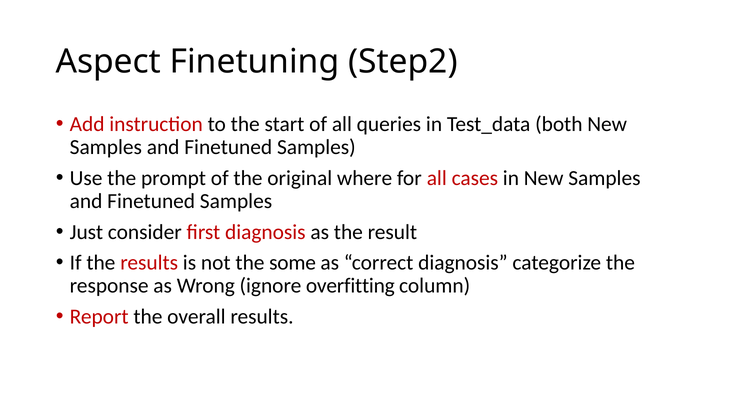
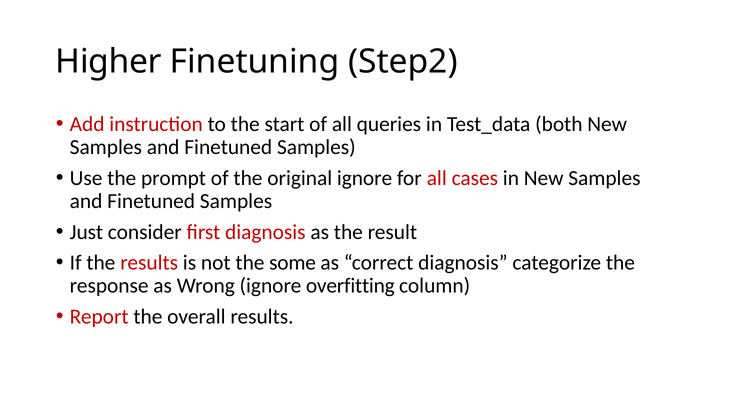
Aspect: Aspect -> Higher (109, 62)
original where: where -> ignore (365, 178)
